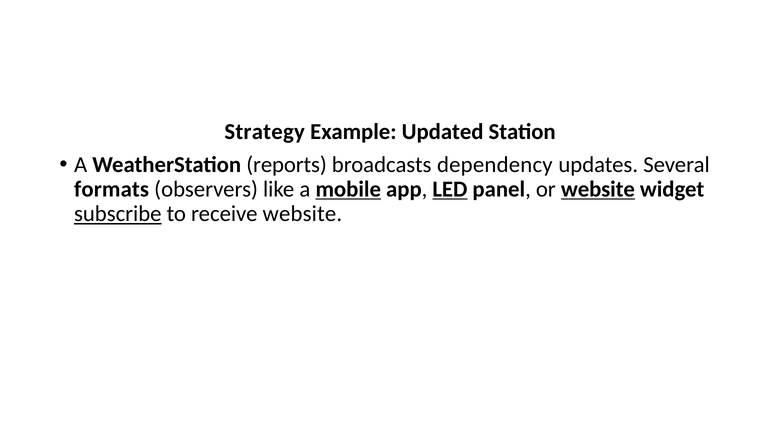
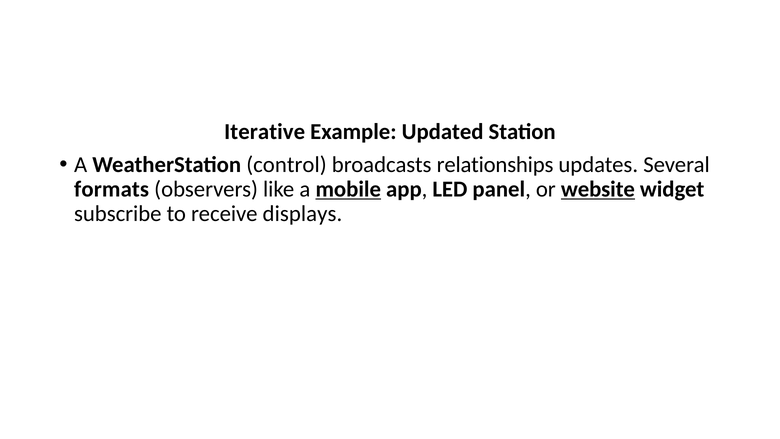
Strategy: Strategy -> Iterative (265, 132)
reports: reports -> control (286, 165)
dependency: dependency -> relationships (495, 165)
LED underline: present -> none (450, 189)
subscribe underline: present -> none (118, 214)
receive website: website -> displays (302, 214)
